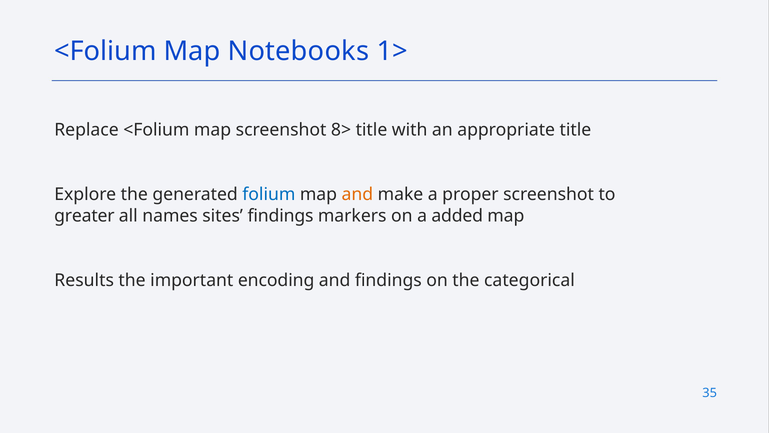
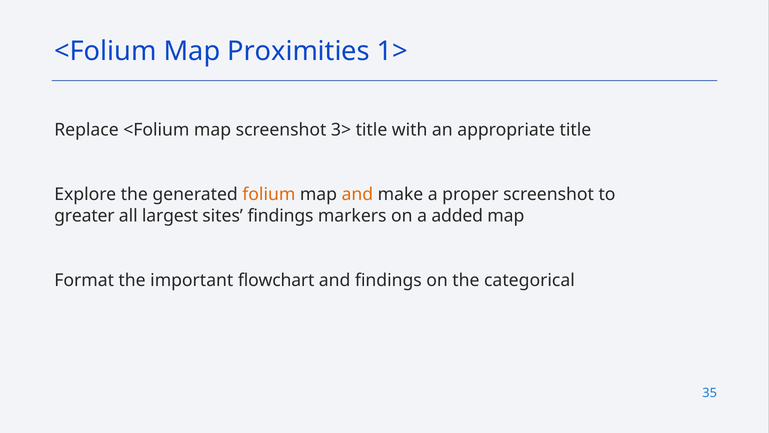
Notebooks: Notebooks -> Proximities (299, 51)
8>: 8> -> 3> (341, 130)
folium colour: blue -> orange (269, 194)
names: names -> largest (170, 216)
Results: Results -> Format (84, 280)
encoding: encoding -> flowchart (276, 280)
